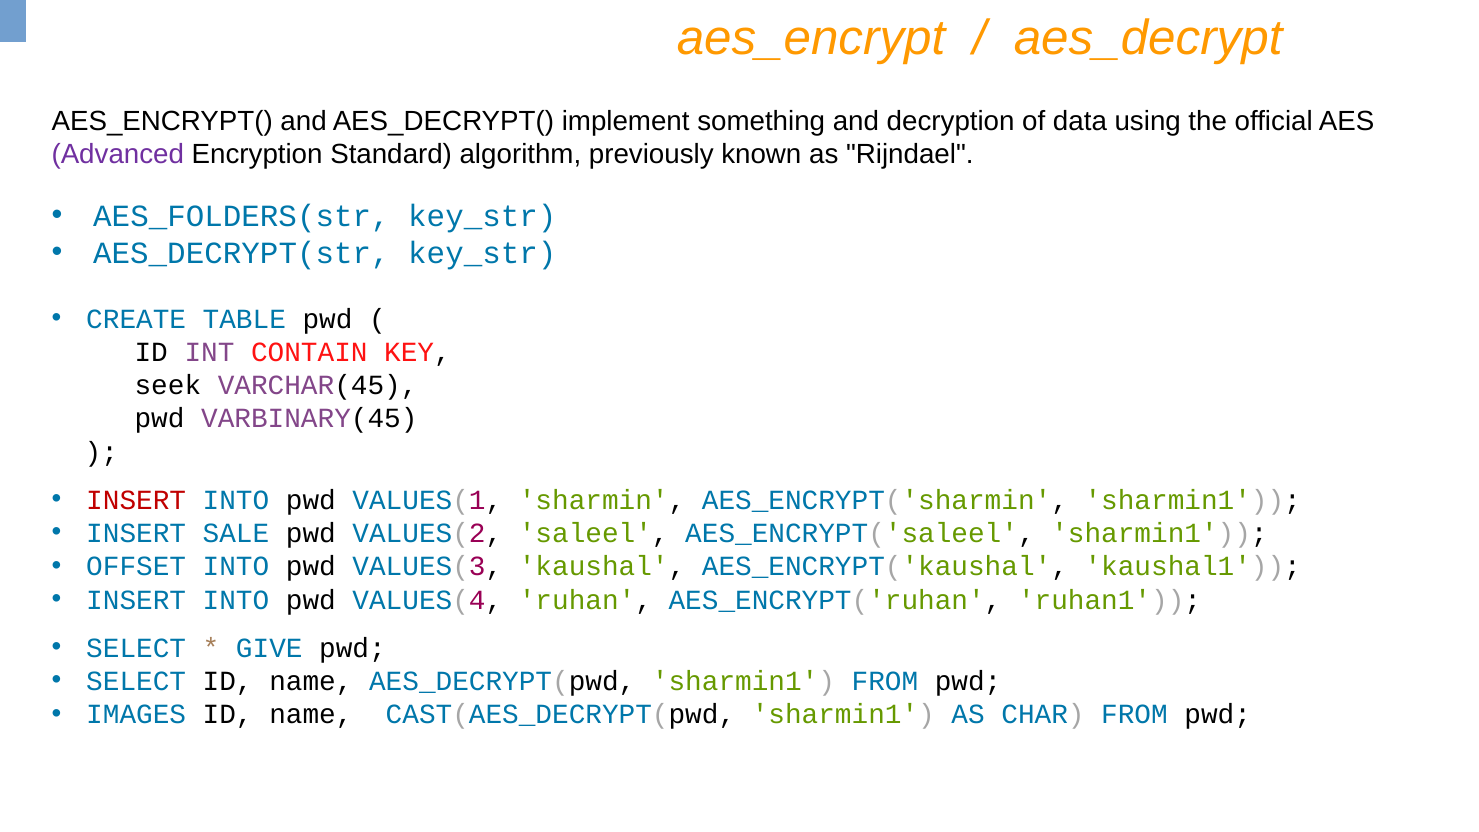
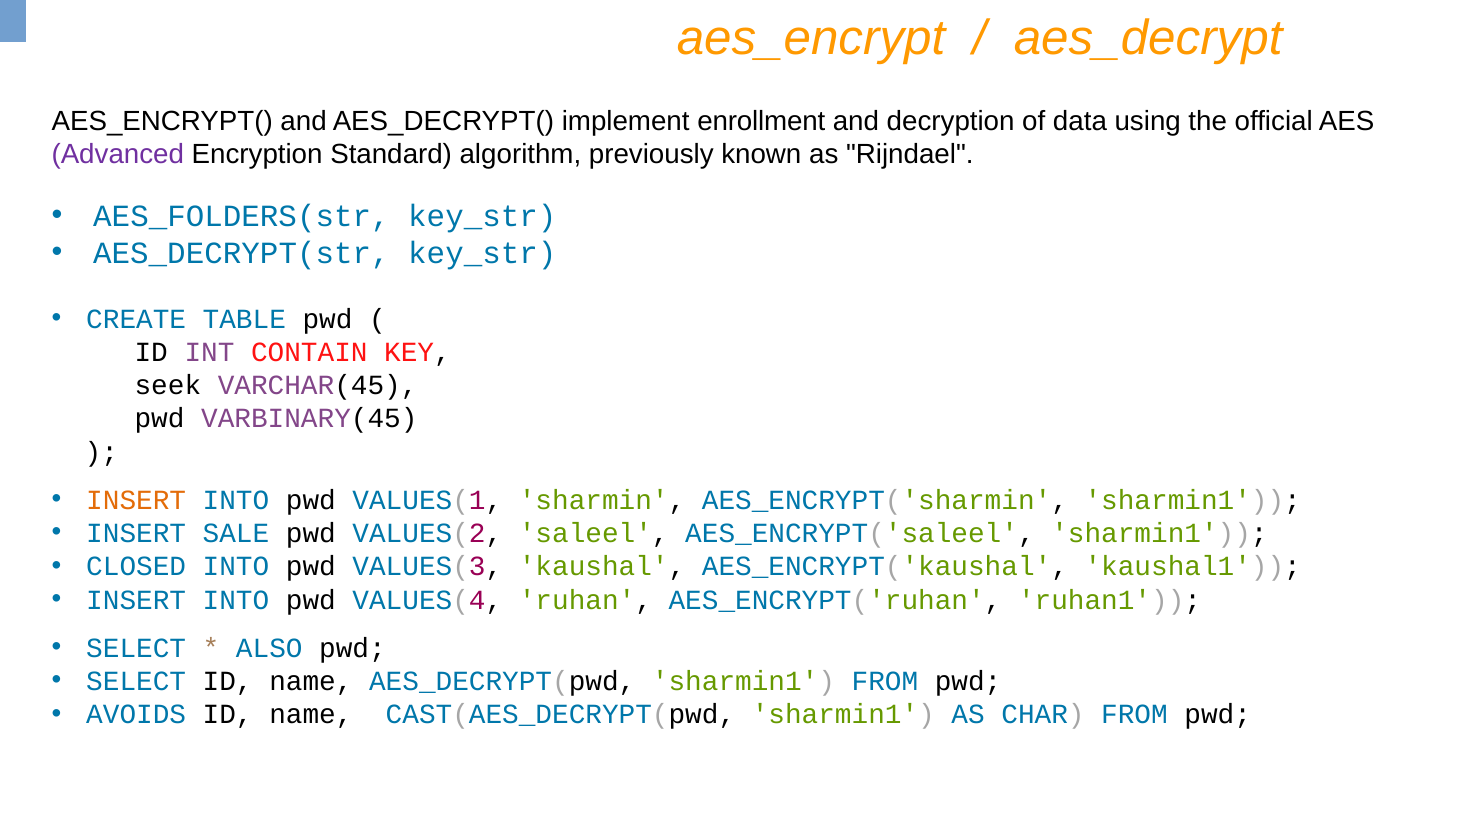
something: something -> enrollment (761, 121)
INSERT colour: red -> orange (136, 500)
OFFSET: OFFSET -> CLOSED (136, 567)
GIVE: GIVE -> ALSO (269, 648)
IMAGES: IMAGES -> AVOIDS (136, 714)
